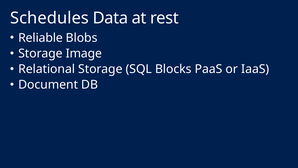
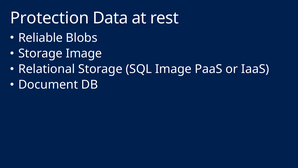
Schedules: Schedules -> Protection (50, 18)
SQL Blocks: Blocks -> Image (173, 69)
